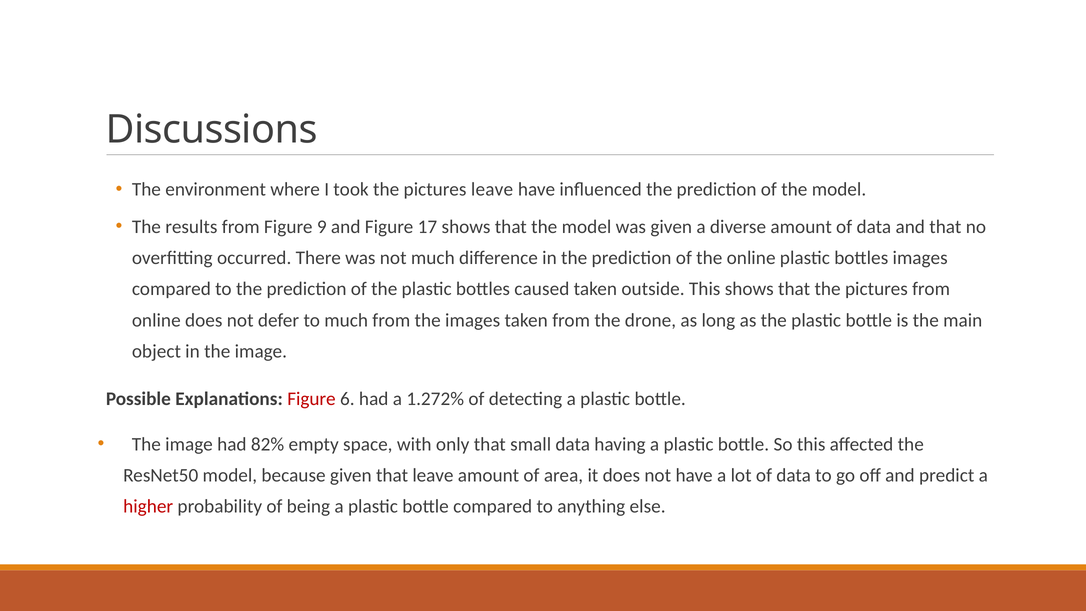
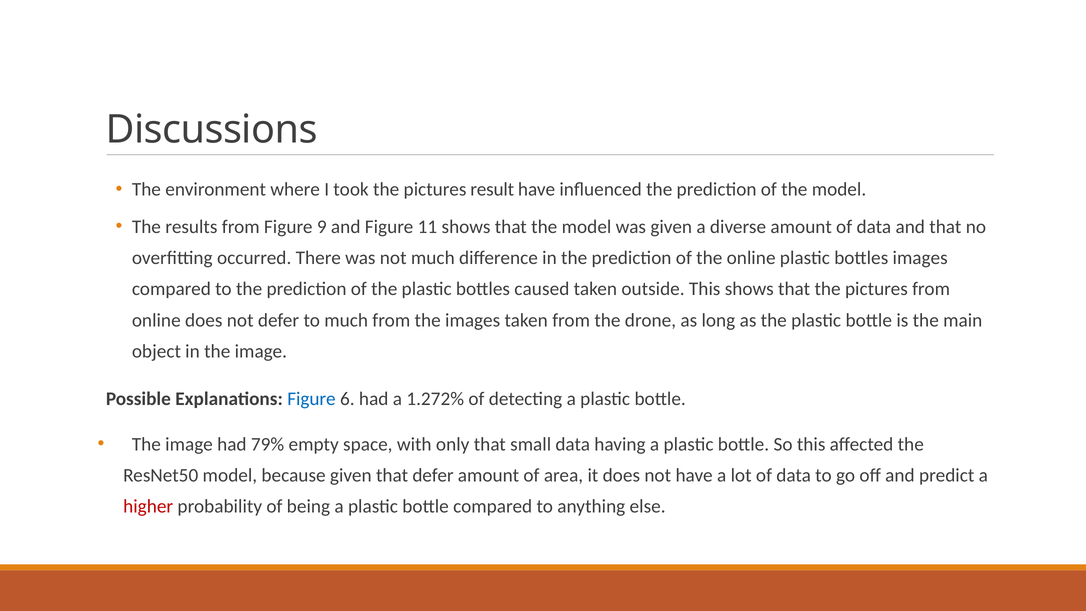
pictures leave: leave -> result (492, 189)
17: 17 -> 11 (427, 227)
Figure colour: red -> blue (311, 399)
82%: 82% -> 79% (268, 444)
that leave: leave -> defer (433, 475)
